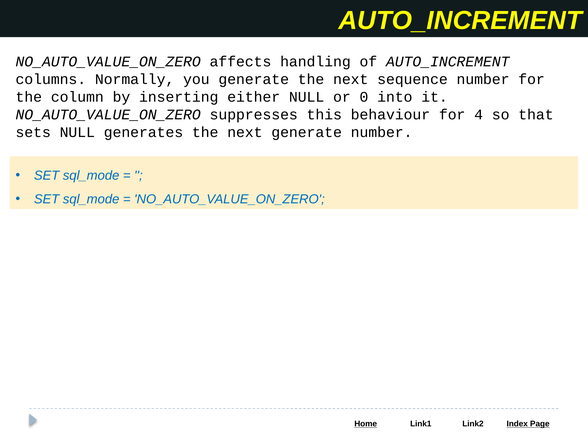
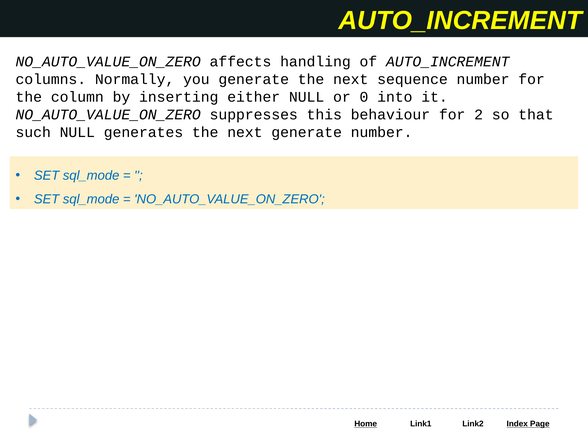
4: 4 -> 2 (479, 115)
sets: sets -> such (33, 132)
